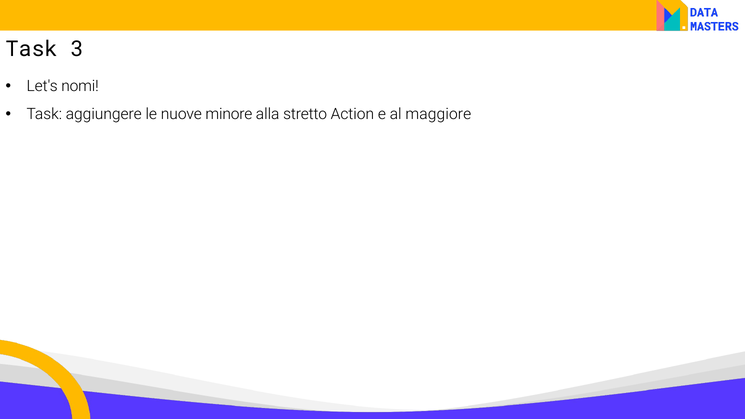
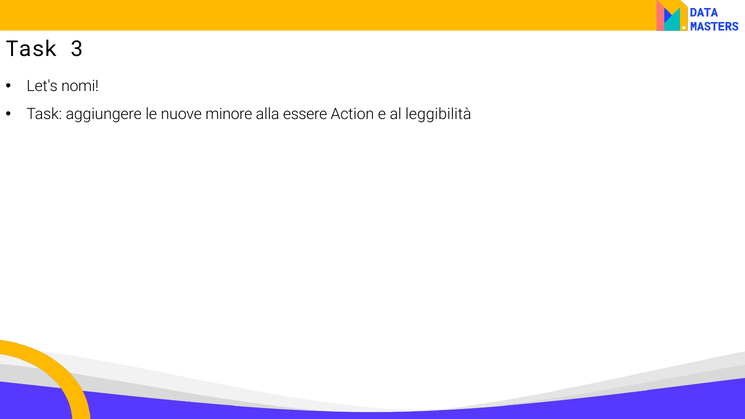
stretto: stretto -> essere (305, 114)
maggiore: maggiore -> leggibilità (438, 114)
